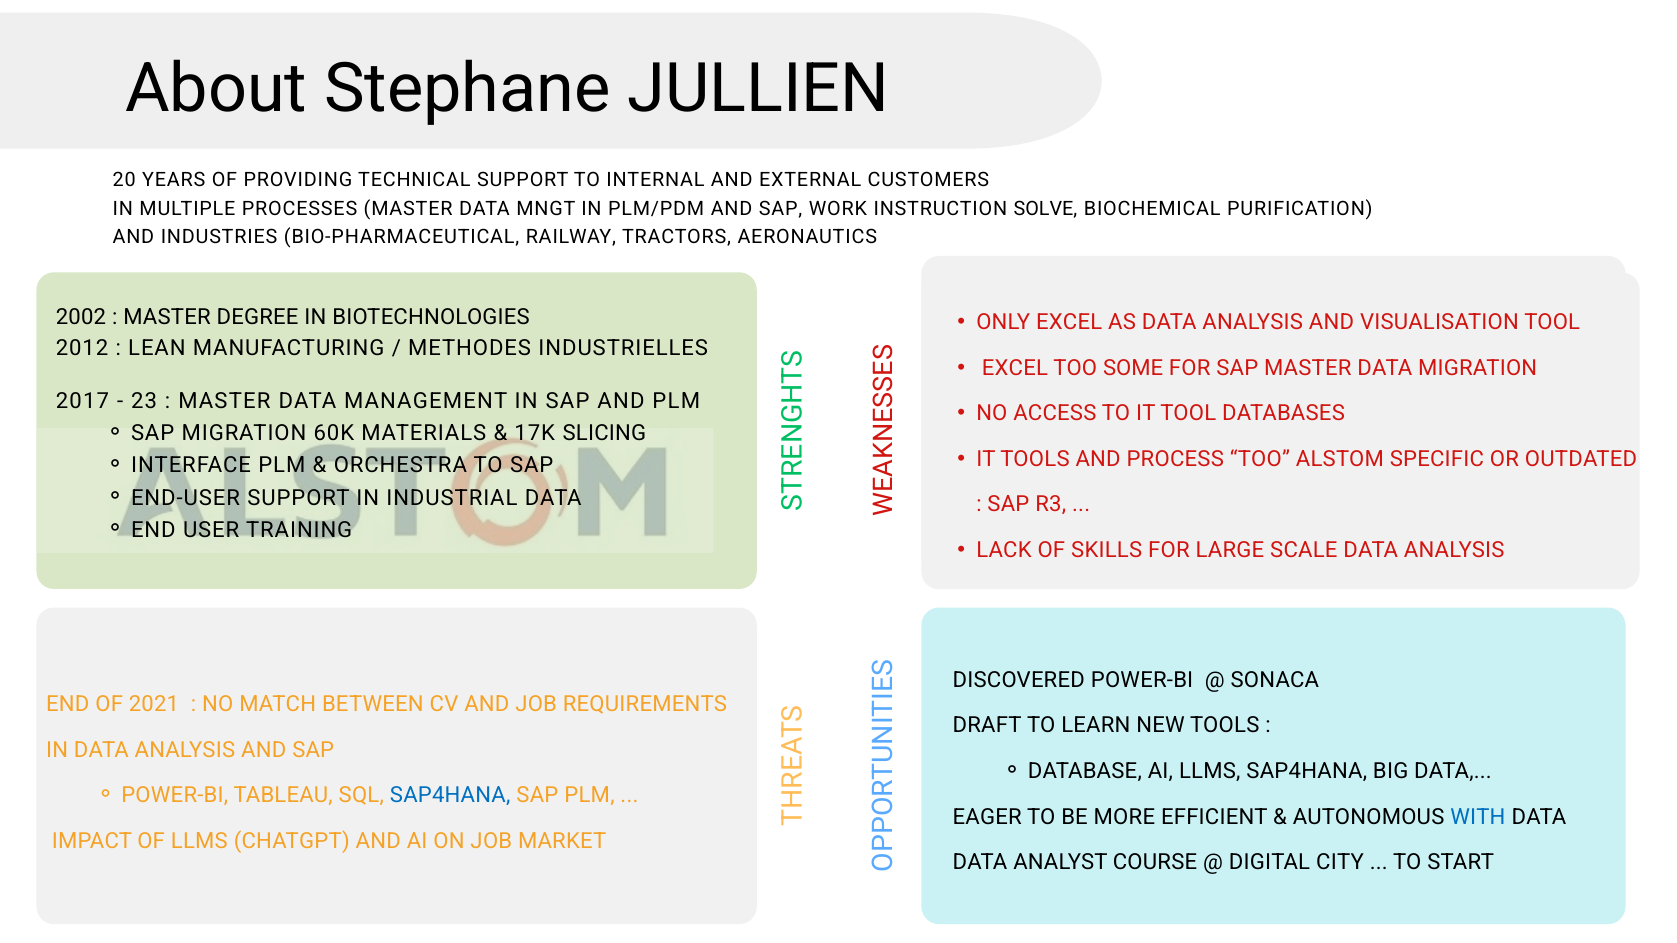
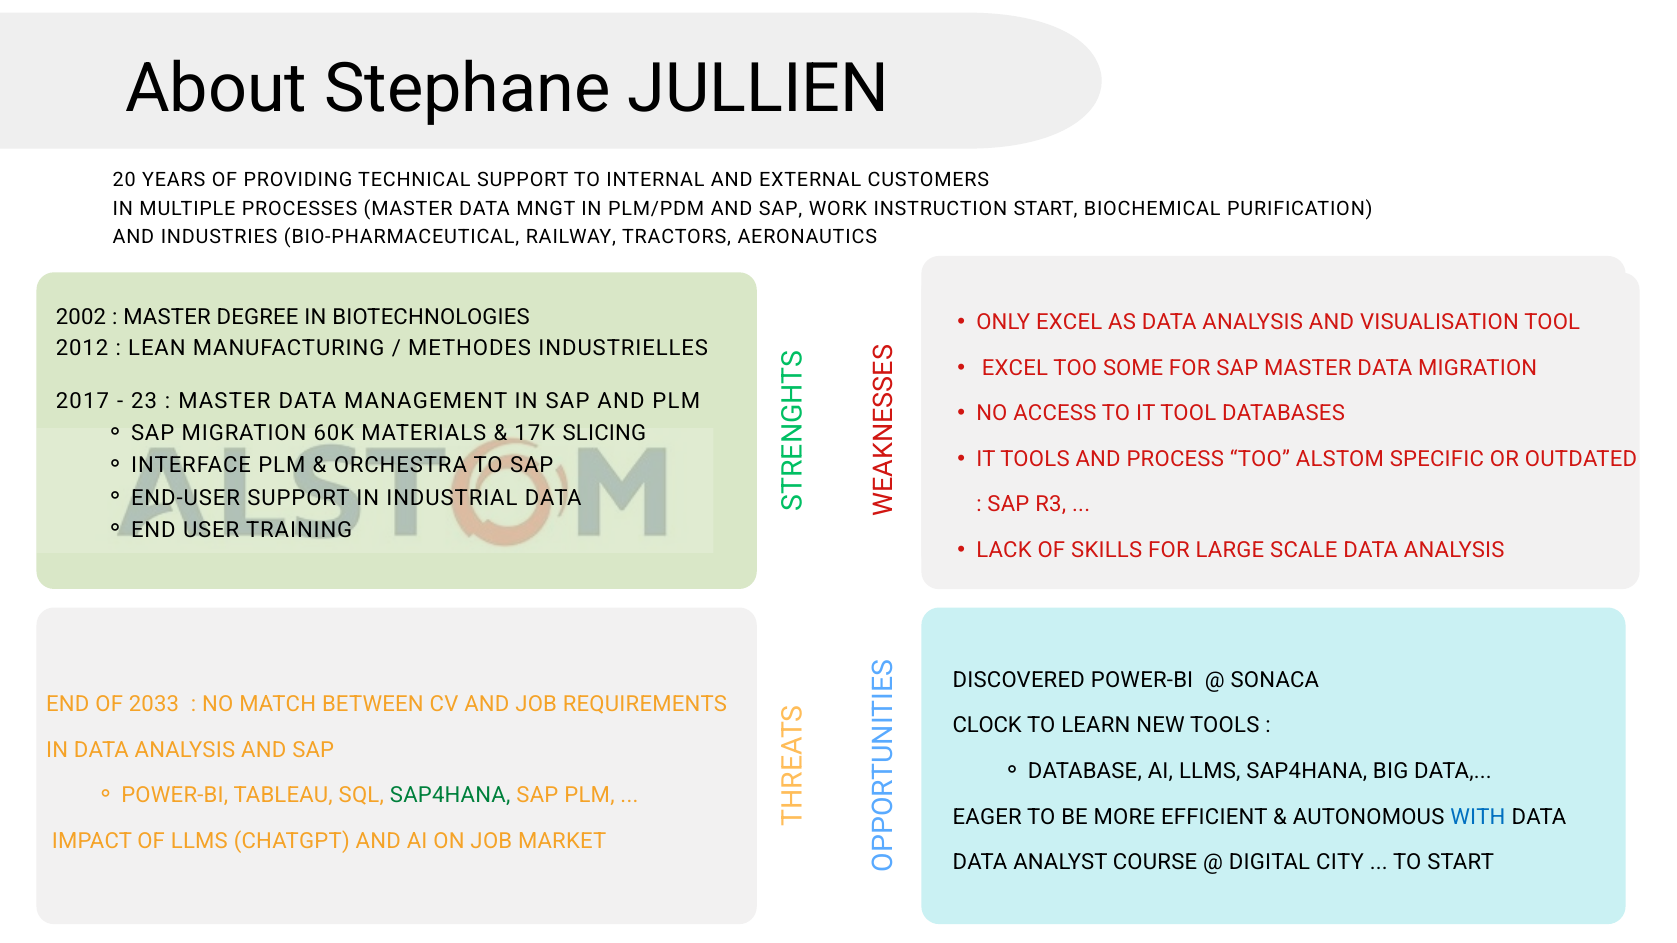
INSTRUCTION SOLVE: SOLVE -> START (1046, 209)
2021: 2021 -> 2033 (154, 704)
DRAFT: DRAFT -> CLOCK (987, 726)
SAP4HANA colour: blue -> green (450, 796)
